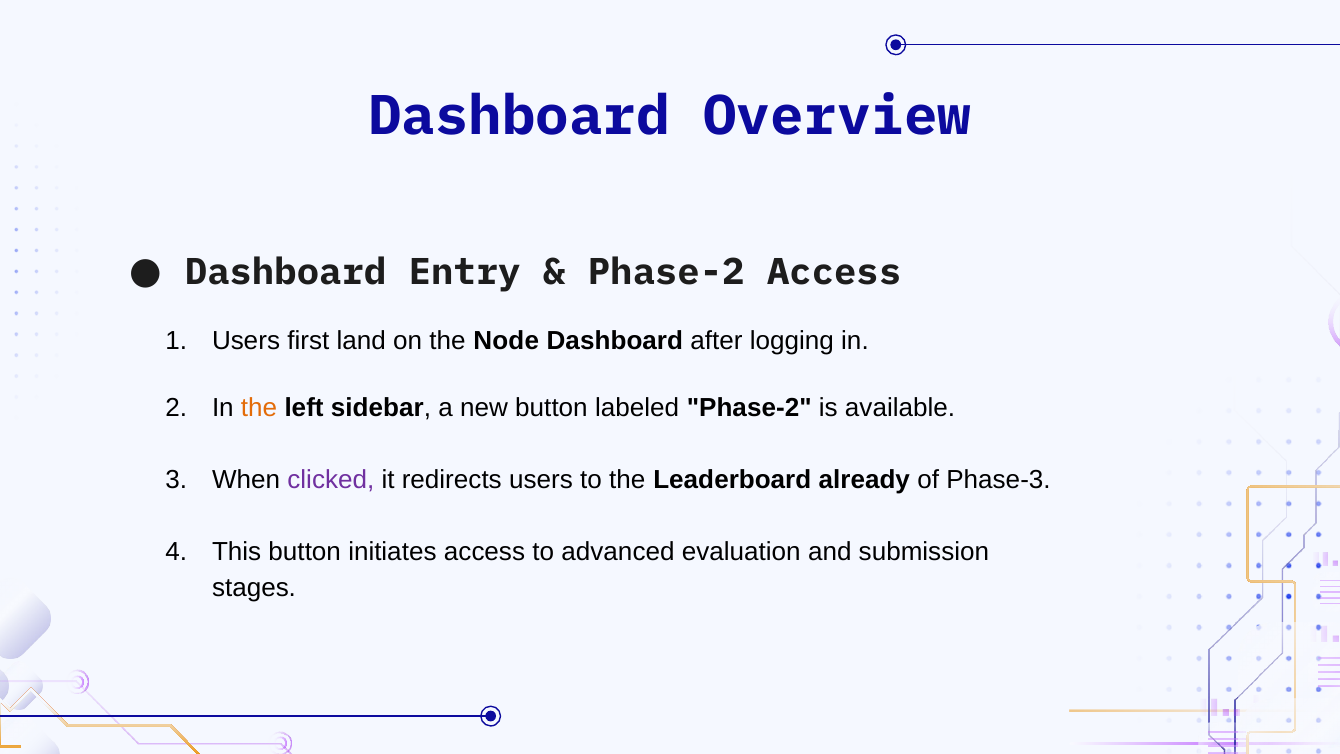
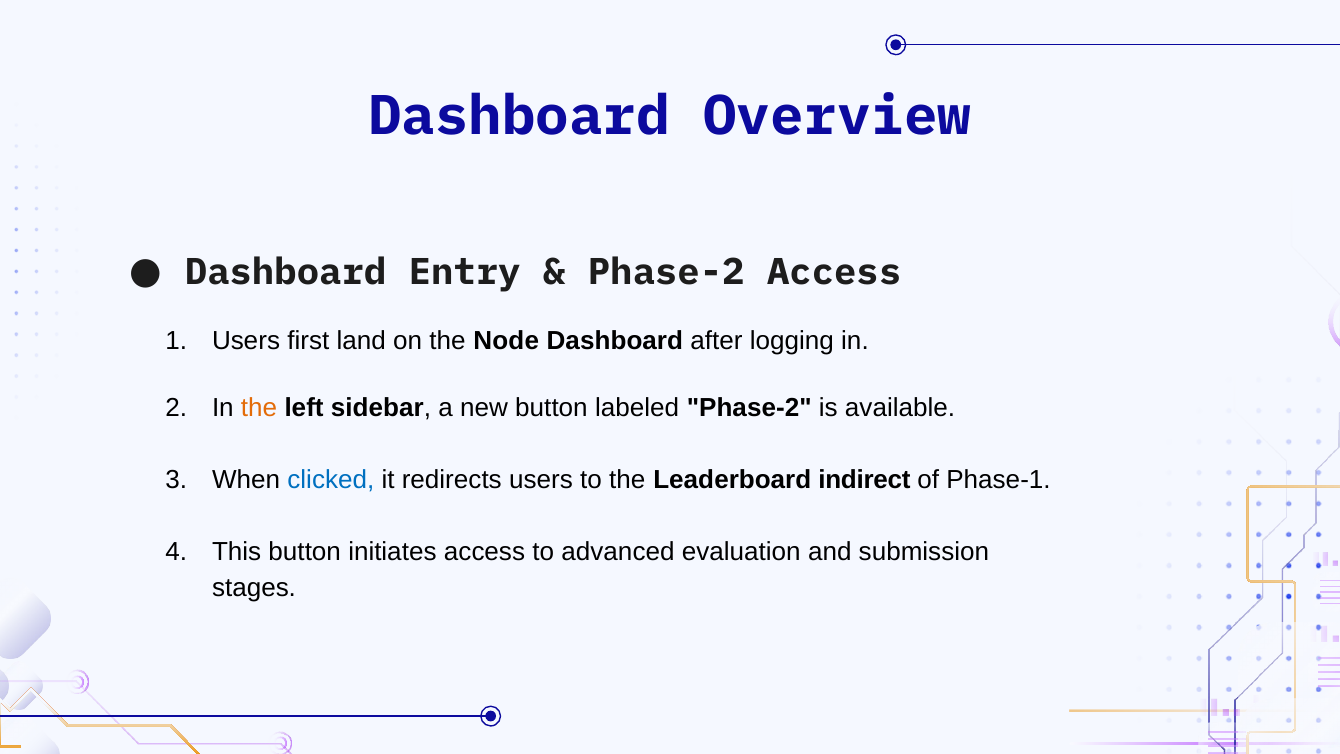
clicked colour: purple -> blue (331, 480)
already: already -> indirect (864, 480)
Phase-3: Phase-3 -> Phase-1 (998, 480)
